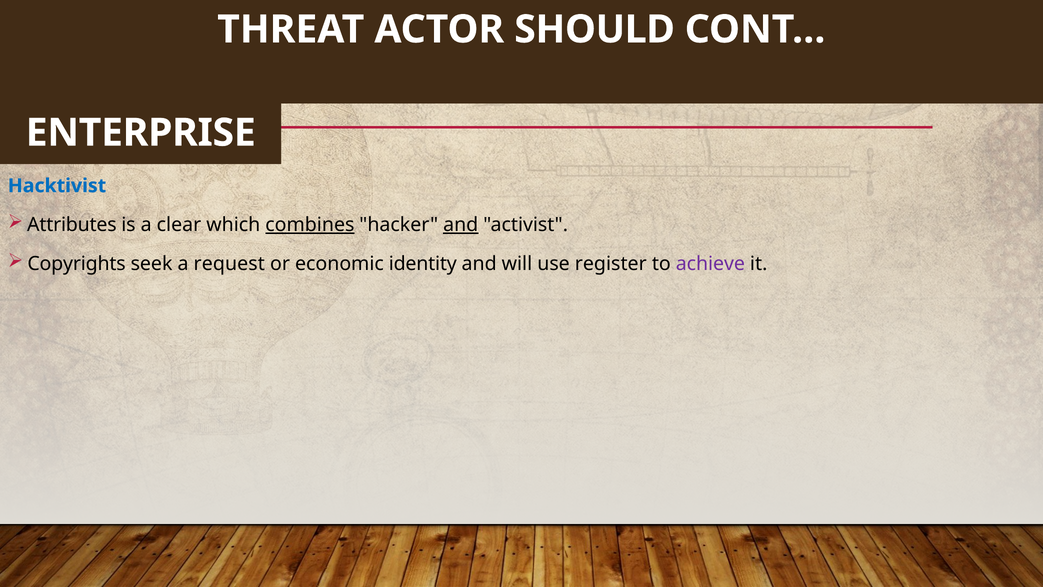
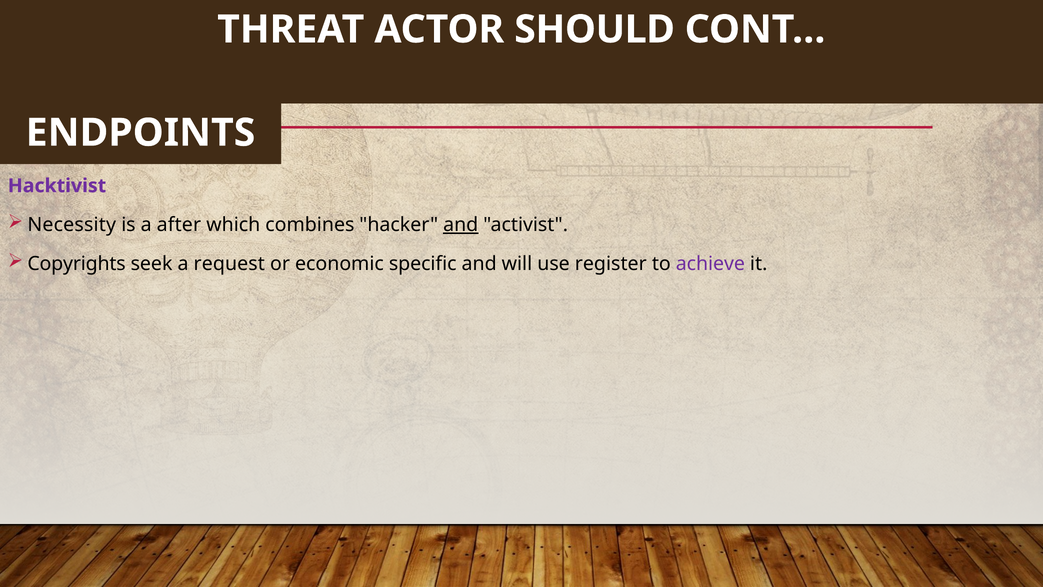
ENTERPRISE: ENTERPRISE -> ENDPOINTS (141, 133)
Hacktivist colour: blue -> purple (57, 186)
Attributes: Attributes -> Necessity (72, 225)
clear: clear -> after (179, 225)
combines underline: present -> none (310, 225)
identity: identity -> specific (423, 264)
